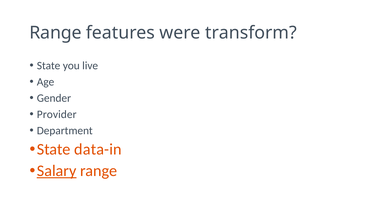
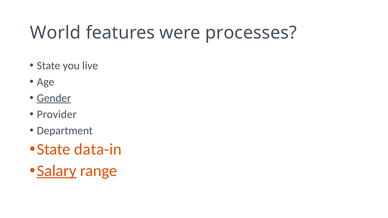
Range: Range -> World (55, 33)
transform: transform -> processes (251, 33)
Gender underline: none -> present (54, 98)
